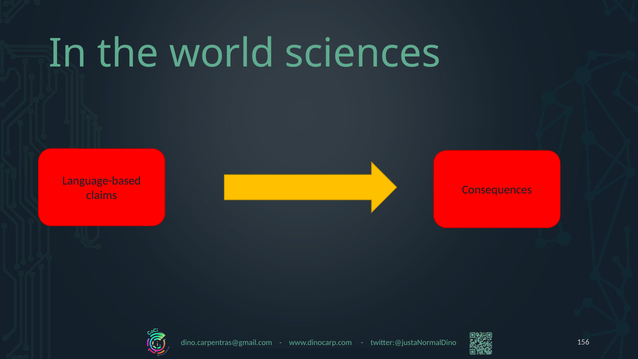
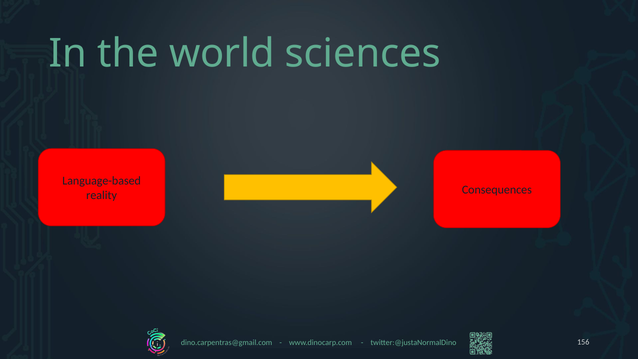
claims: claims -> reality (102, 195)
